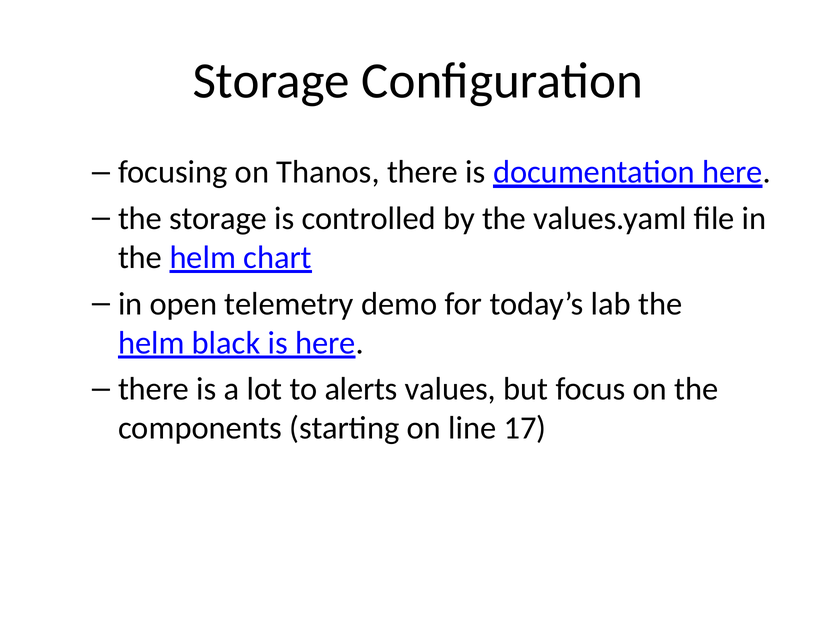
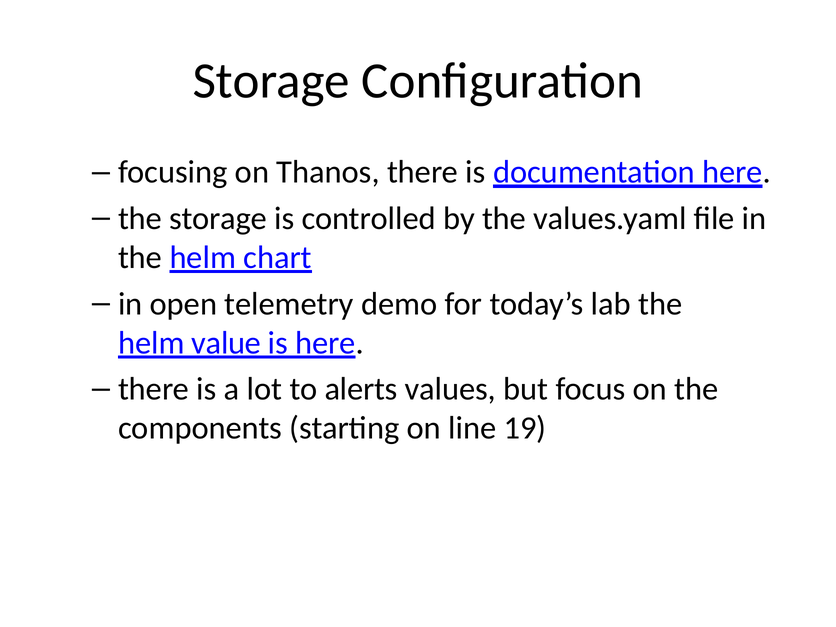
black: black -> value (226, 343)
17: 17 -> 19 (525, 428)
